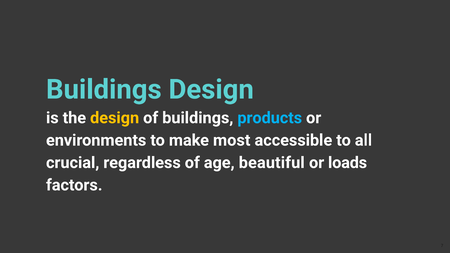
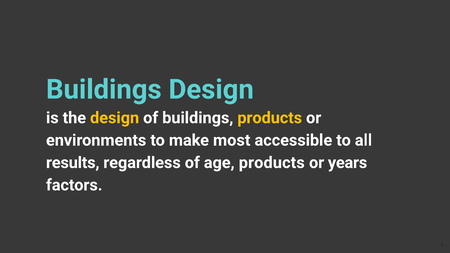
products colour: light blue -> yellow (270, 118)
crucial: crucial -> results (73, 163)
age beautiful: beautiful -> products (272, 163)
loads: loads -> years (348, 163)
